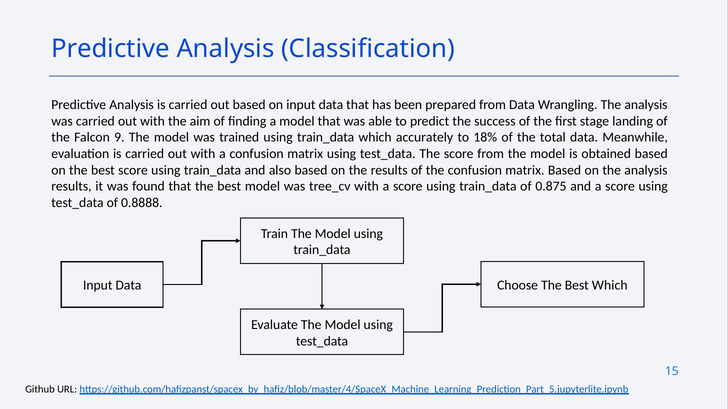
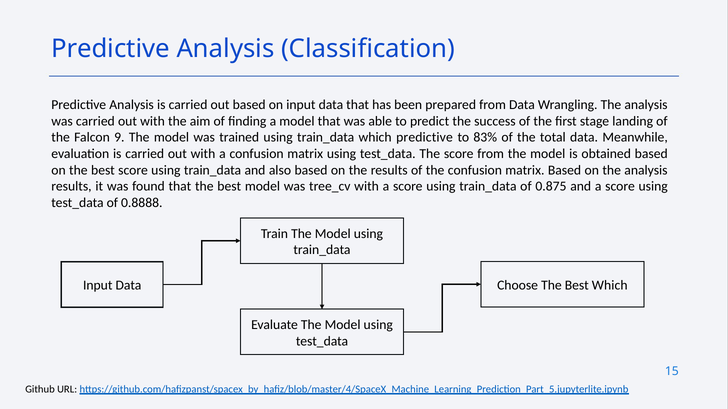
which accurately: accurately -> predictive (424, 138)
18%: 18% -> 83% (485, 138)
